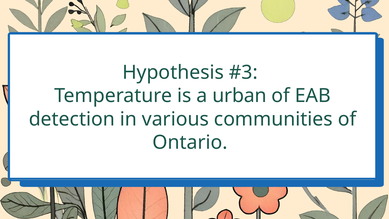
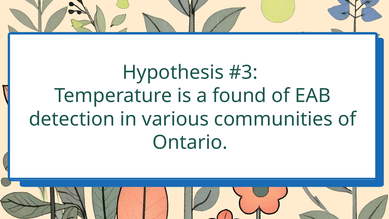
urban: urban -> found (239, 96)
